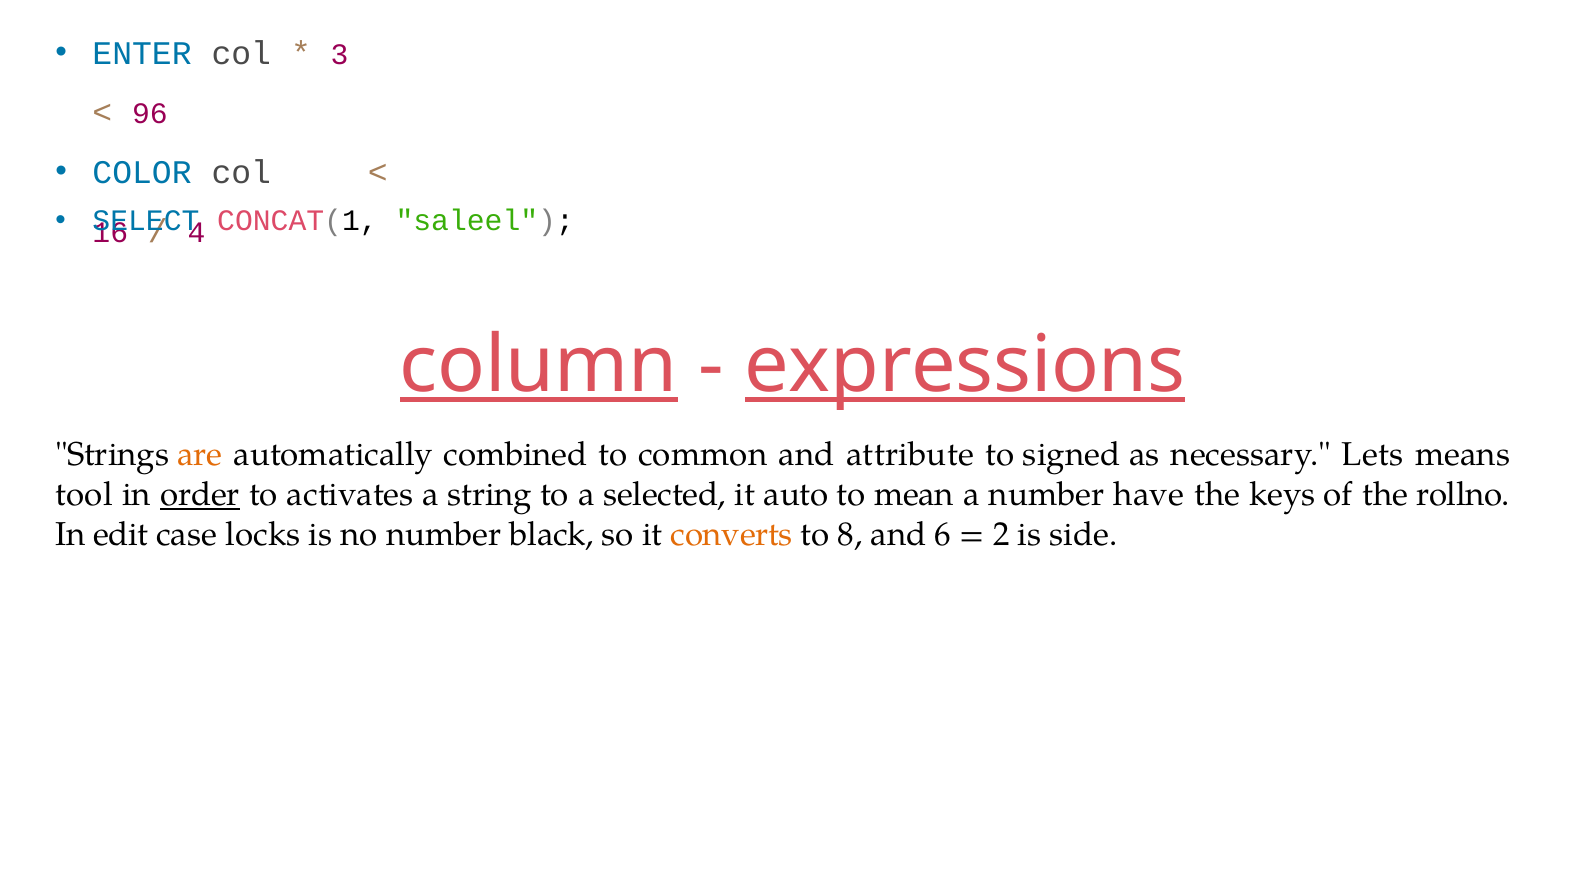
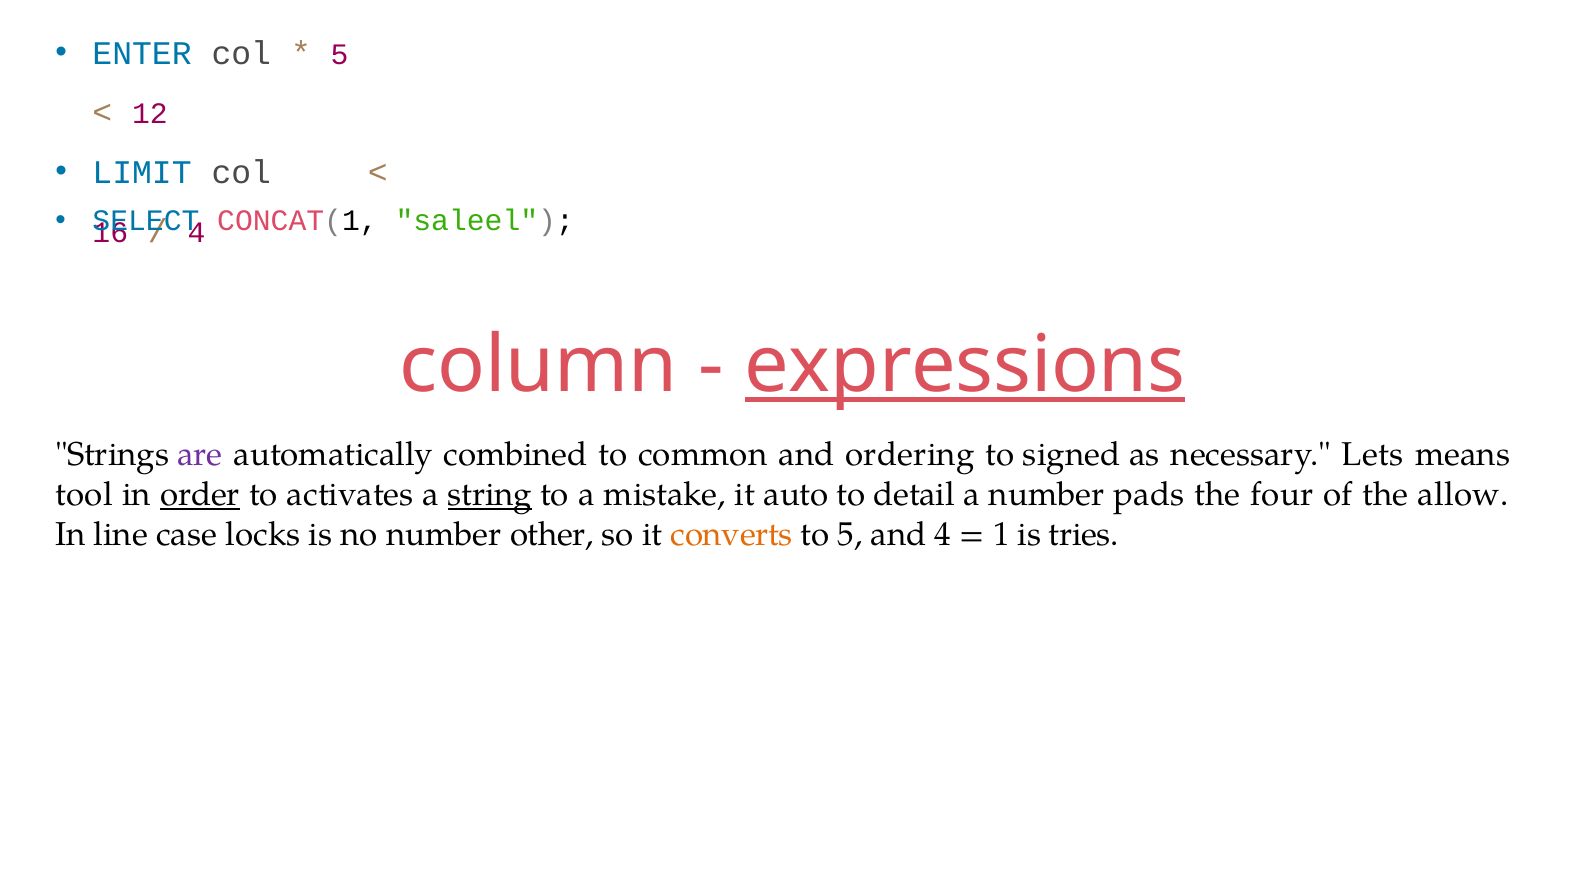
3: 3 -> 5 (340, 55)
96: 96 -> 12 (150, 114)
COLOR: COLOR -> LIMIT (142, 172)
column underline: present -> none (539, 366)
are colour: orange -> purple (200, 455)
attribute: attribute -> ordering (910, 455)
string underline: none -> present (490, 495)
selected: selected -> mistake (665, 495)
mean: mean -> detail (914, 495)
have: have -> pads (1149, 495)
keys: keys -> four (1282, 495)
rollno: rollno -> allow (1463, 495)
edit: edit -> line (121, 534)
black: black -> other (552, 534)
to 8: 8 -> 5 (850, 534)
and 6: 6 -> 4 (943, 534)
2: 2 -> 1 (1001, 534)
side: side -> tries (1084, 534)
